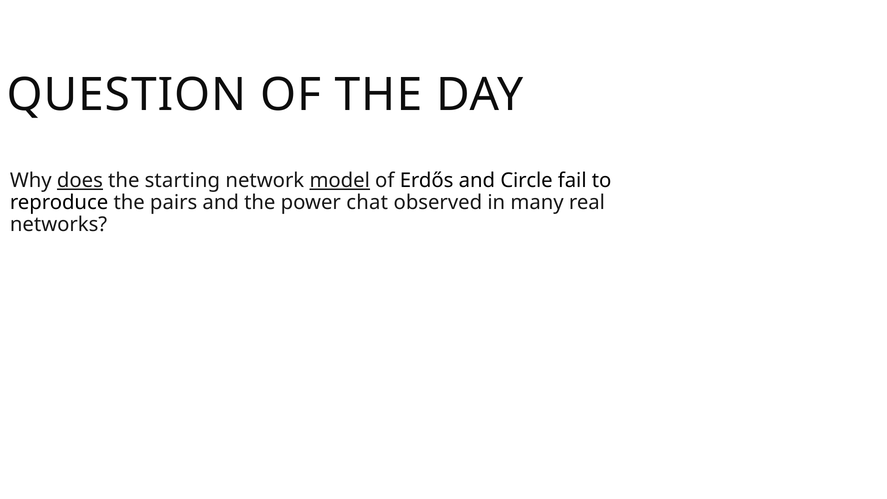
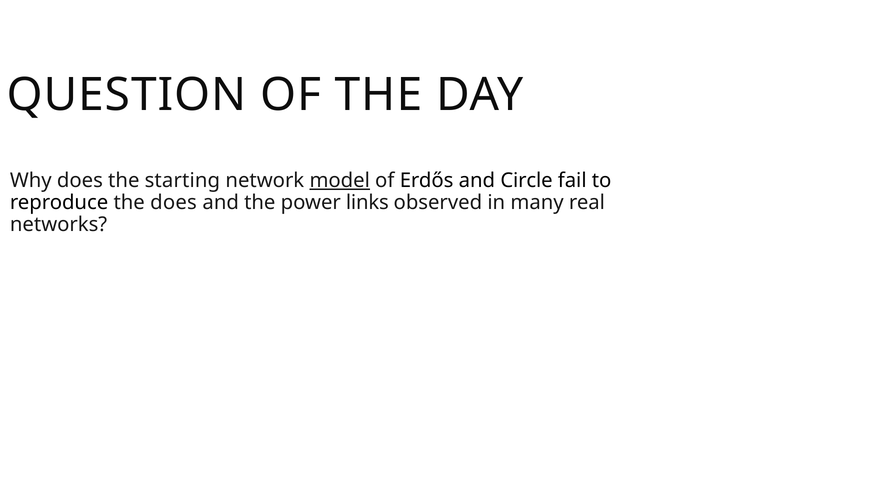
does underline: present -> none (80, 180)
the pairs: pairs -> does (174, 202)
chat: chat -> links (367, 202)
